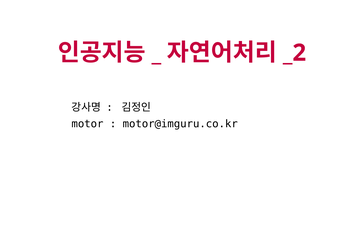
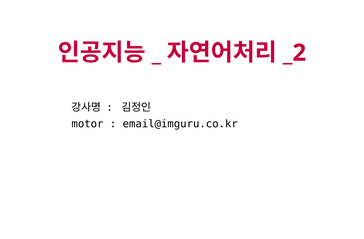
motor@imguru.co.kr: motor@imguru.co.kr -> email@imguru.co.kr (180, 124)
